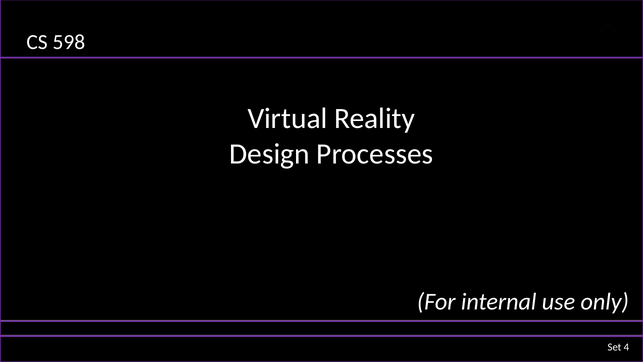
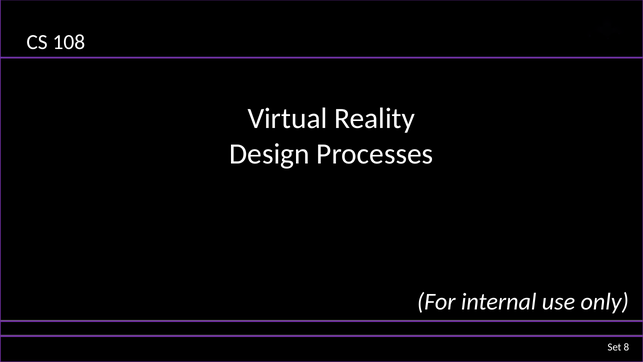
598: 598 -> 108 (69, 42)
4: 4 -> 8 (626, 347)
